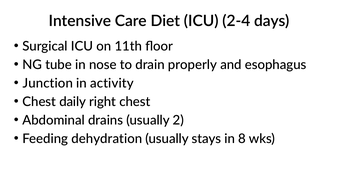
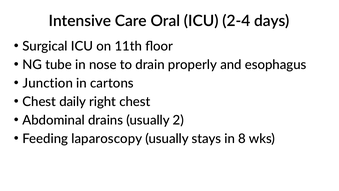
Diet: Diet -> Oral (165, 21)
activity: activity -> cartons (112, 83)
dehydration: dehydration -> laparoscopy (107, 138)
